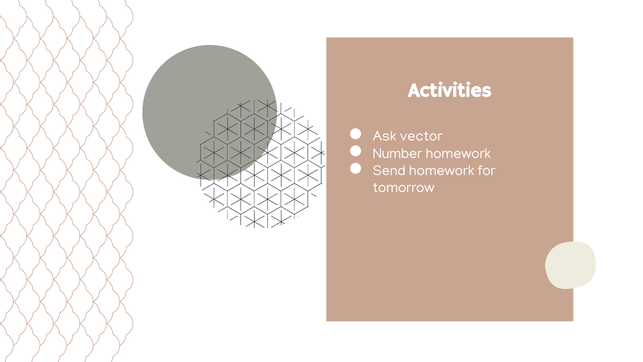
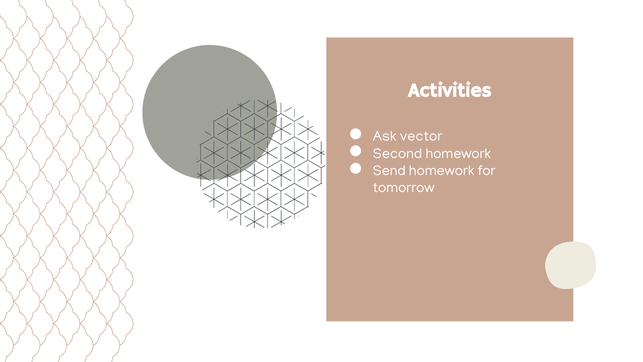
Number: Number -> Second (397, 153)
